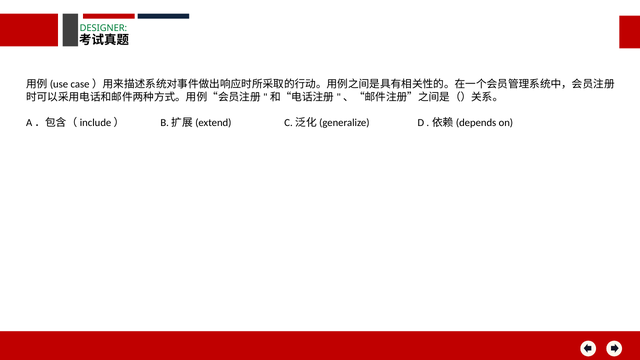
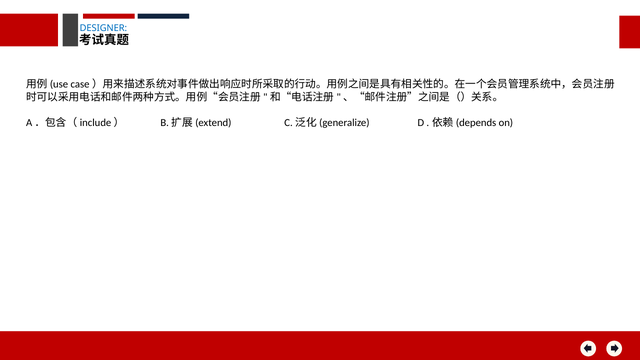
DESIGNER colour: green -> blue (103, 28)
